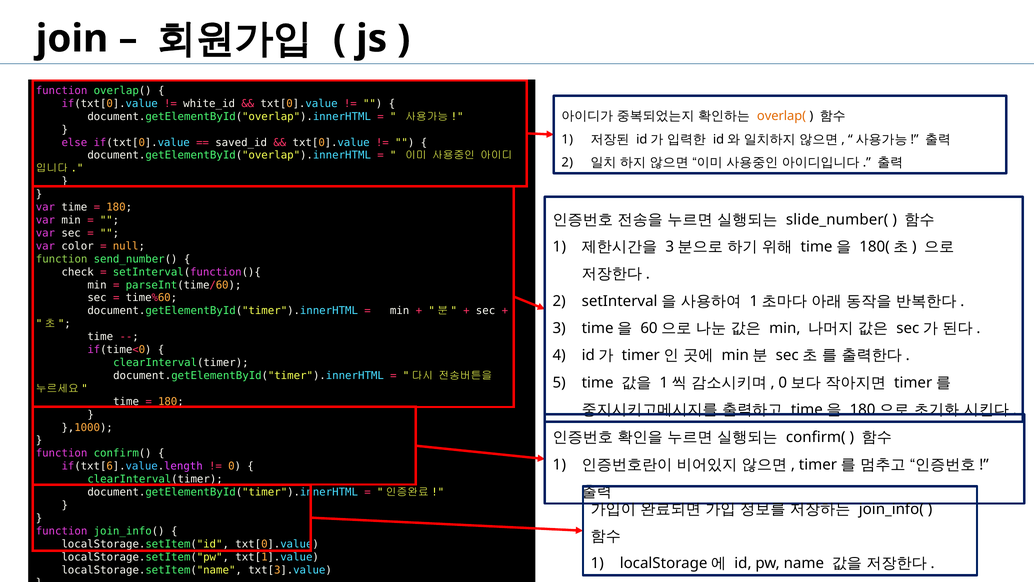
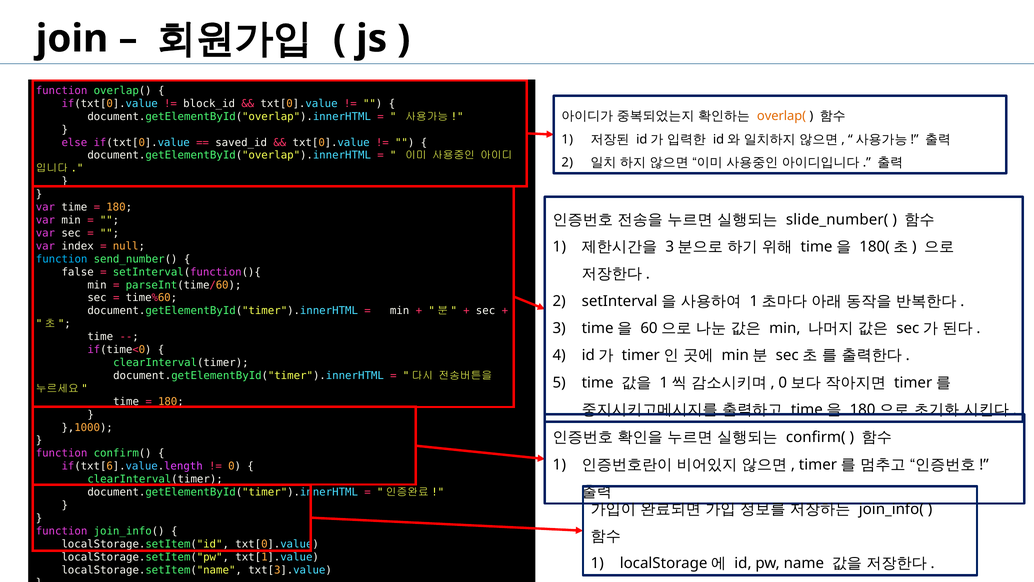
white_id: white_id -> block_id (209, 104)
color: color -> index (78, 246)
function colour: light green -> light blue (62, 259)
check: check -> false (78, 272)
